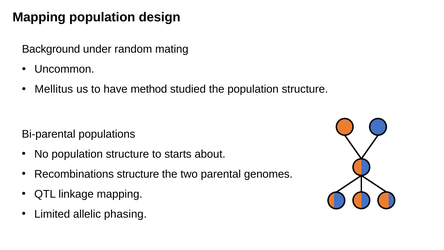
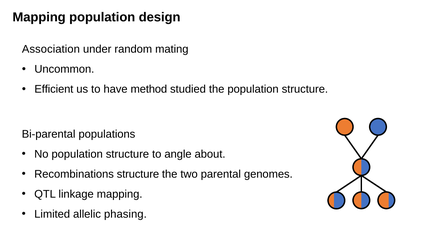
Background: Background -> Association (51, 49)
Mellitus: Mellitus -> Efficient (54, 89)
starts: starts -> angle (178, 154)
